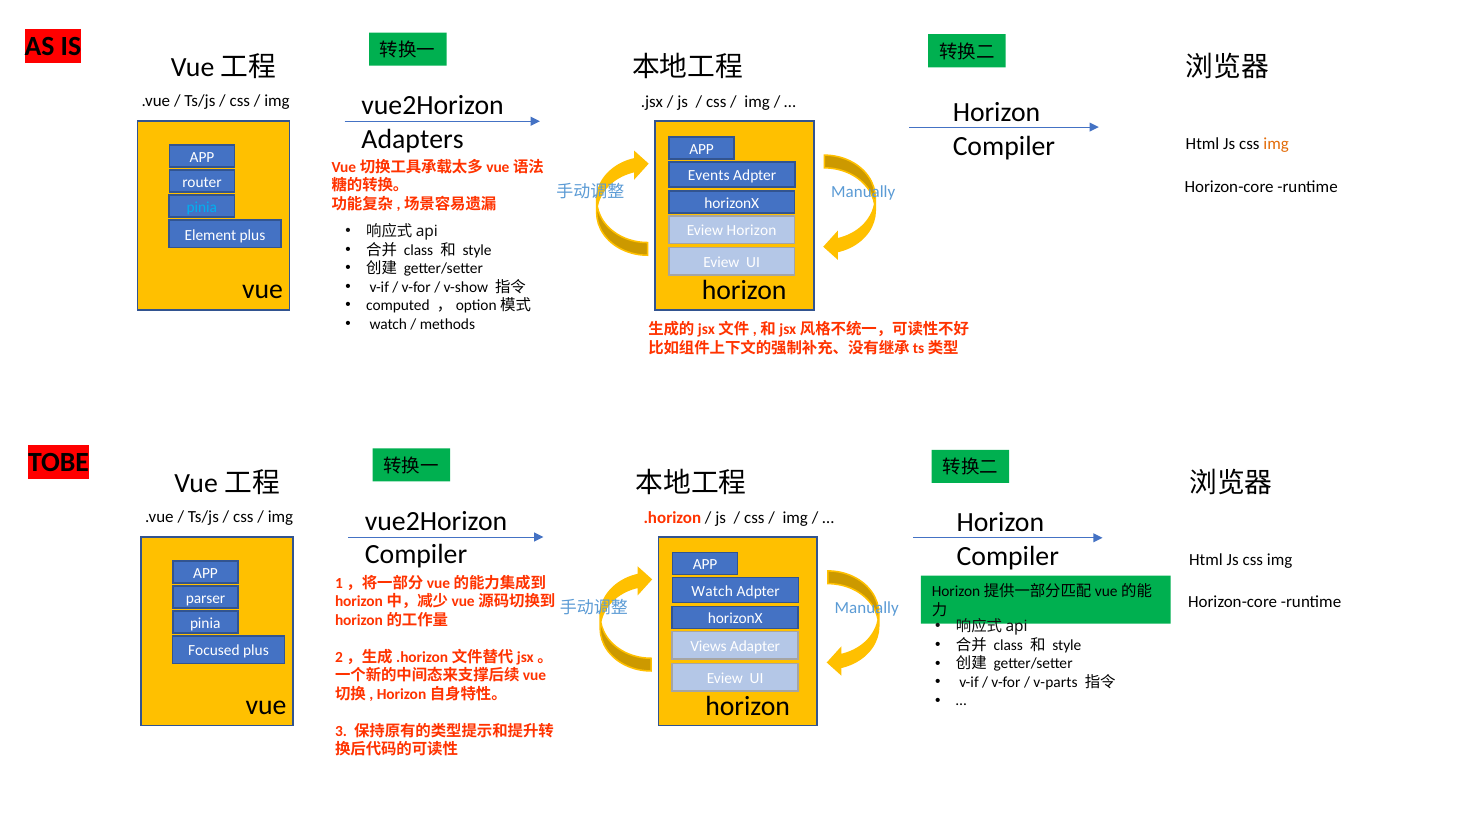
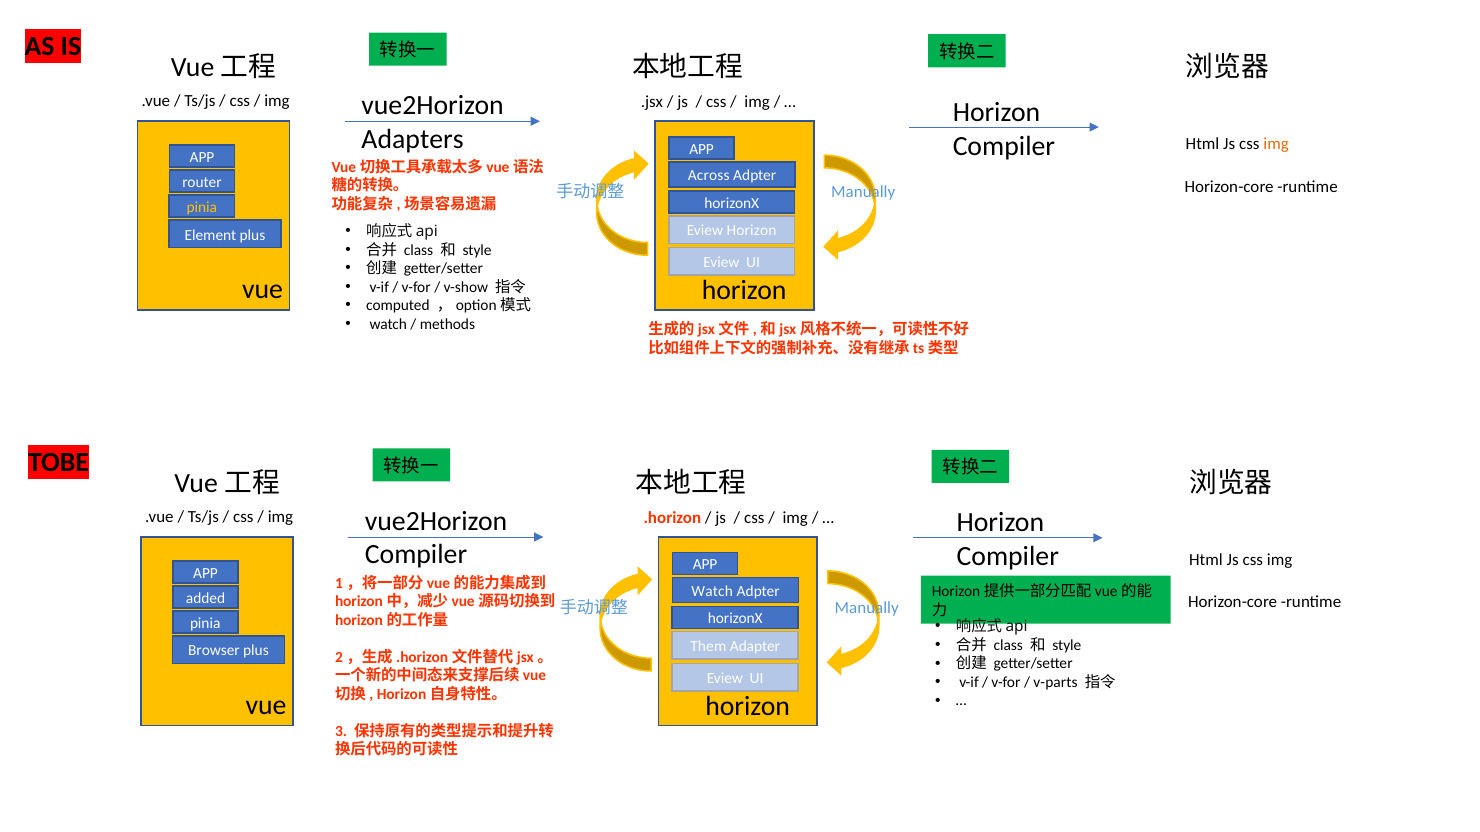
Events: Events -> Across (709, 176)
pinia colour: light blue -> yellow (202, 207)
parser: parser -> added (206, 598)
Views: Views -> Them (708, 647)
Focused: Focused -> Browser (214, 651)
